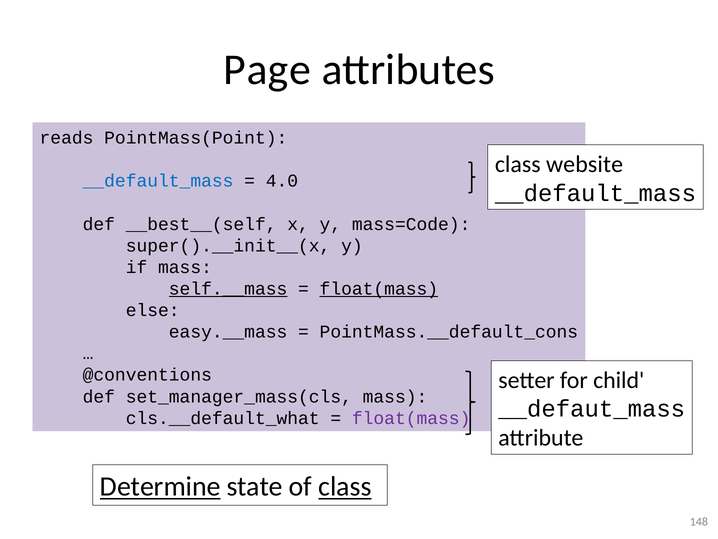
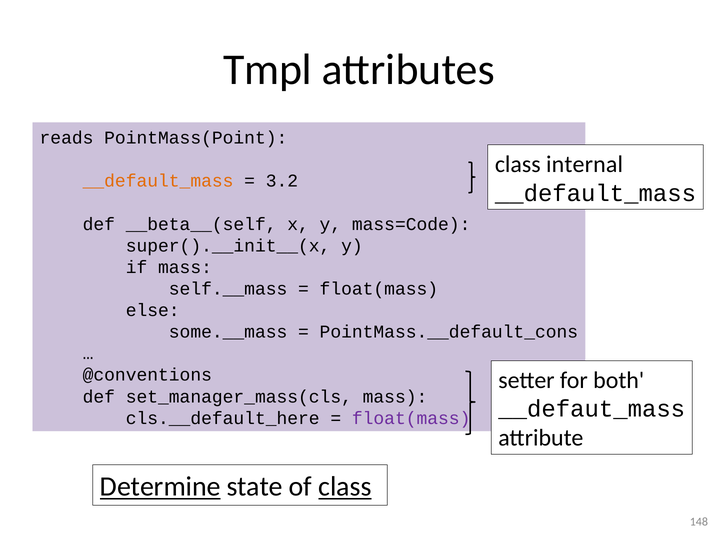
Page: Page -> Tmpl (267, 70)
website: website -> internal (585, 164)
__default_mass colour: blue -> orange (158, 181)
4.0: 4.0 -> 3.2 (282, 181)
__best__(self: __best__(self -> __beta__(self (201, 224)
self.__mass underline: present -> none (228, 289)
float(mass underline: present -> none (379, 289)
easy.__mass: easy.__mass -> some.__mass (228, 332)
child: child -> both (619, 380)
cls.__default_what: cls.__default_what -> cls.__default_here (223, 418)
